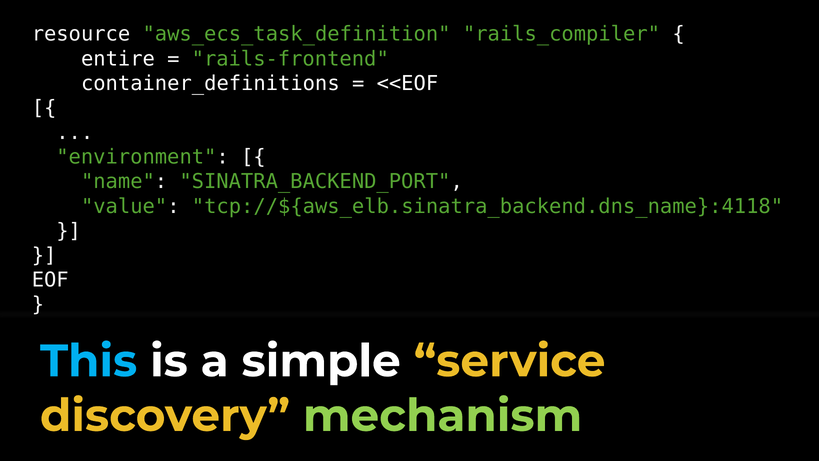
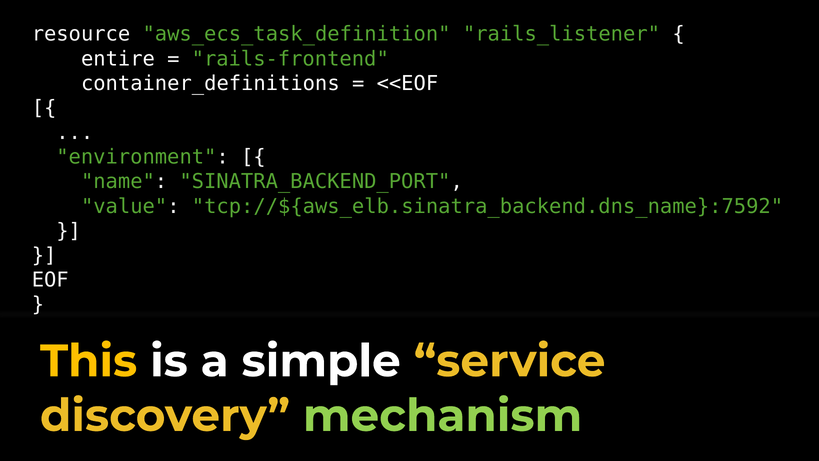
rails_compiler: rails_compiler -> rails_listener (561, 34)
tcp://${aws_elb.sinatra_backend.dns_name}:4118: tcp://${aws_elb.sinatra_backend.dns_name}:4118 -> tcp://${aws_elb.sinatra_backend.dns_name}:7592 (487, 206)
This colour: light blue -> yellow (89, 361)
